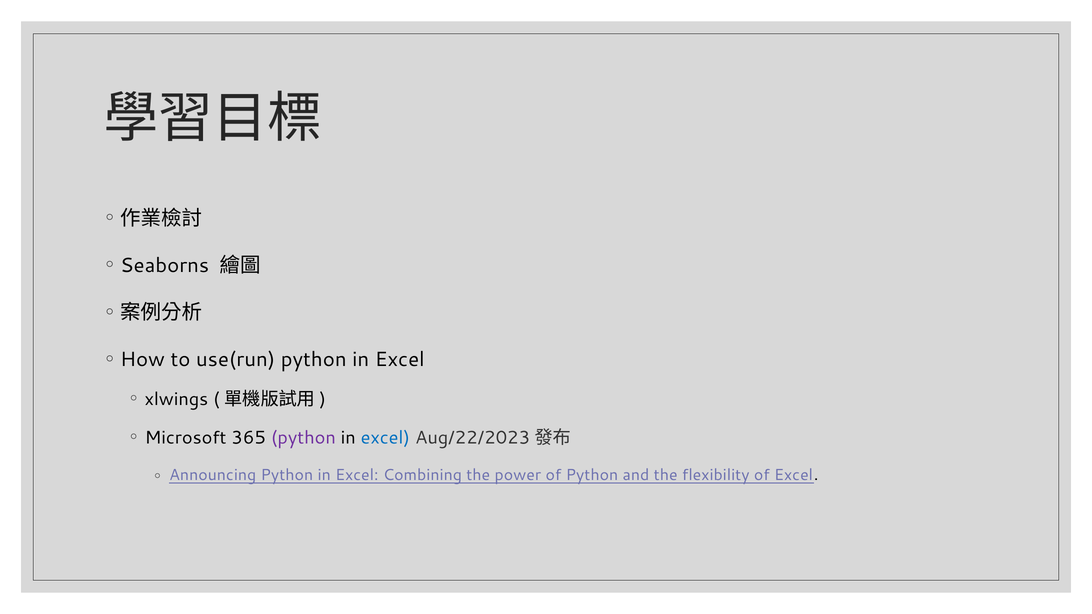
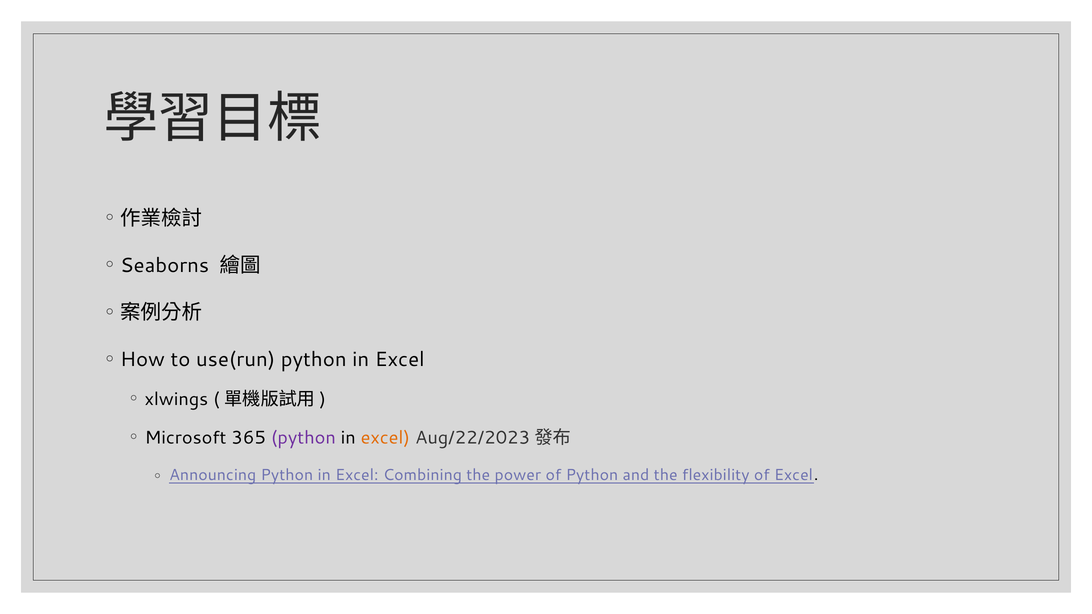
excel colour: blue -> orange (385, 438)
